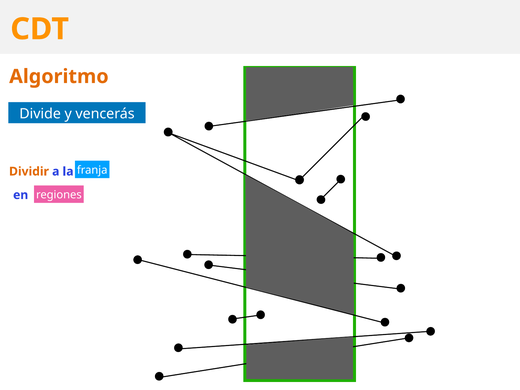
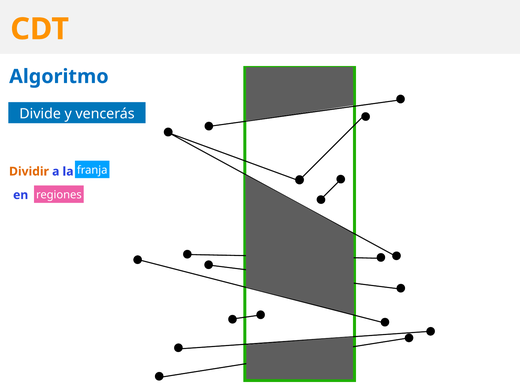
Algoritmo colour: orange -> blue (59, 77)
